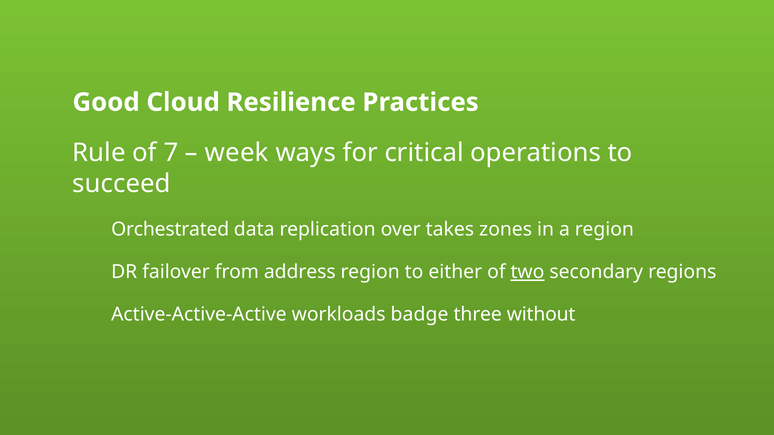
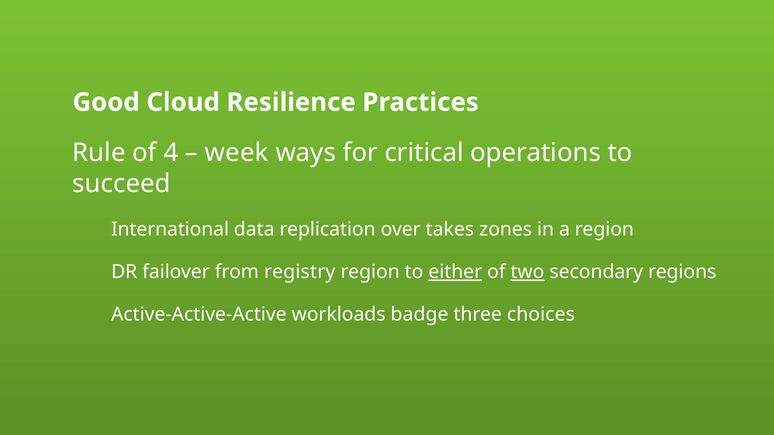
7: 7 -> 4 (171, 153)
Orchestrated: Orchestrated -> International (170, 230)
address: address -> registry (300, 272)
either underline: none -> present (455, 272)
without: without -> choices (541, 315)
